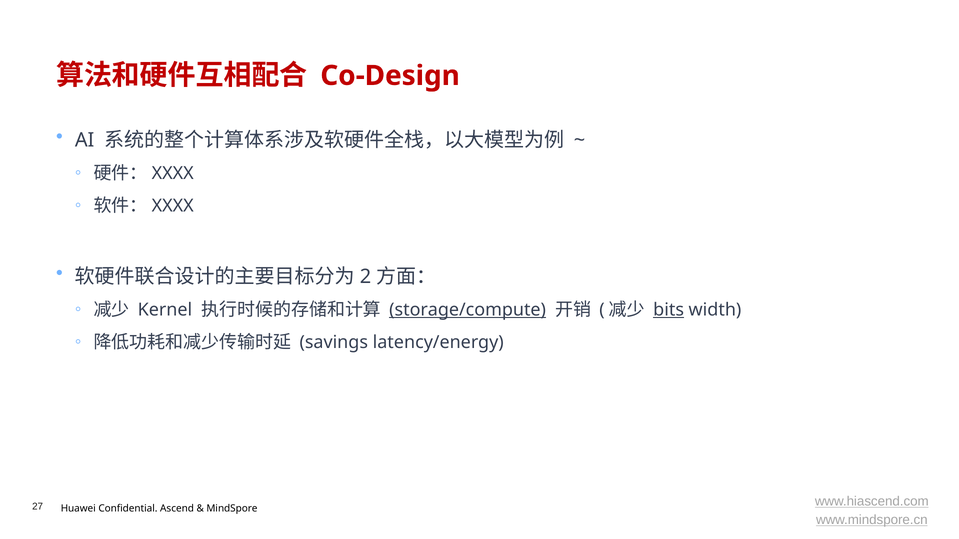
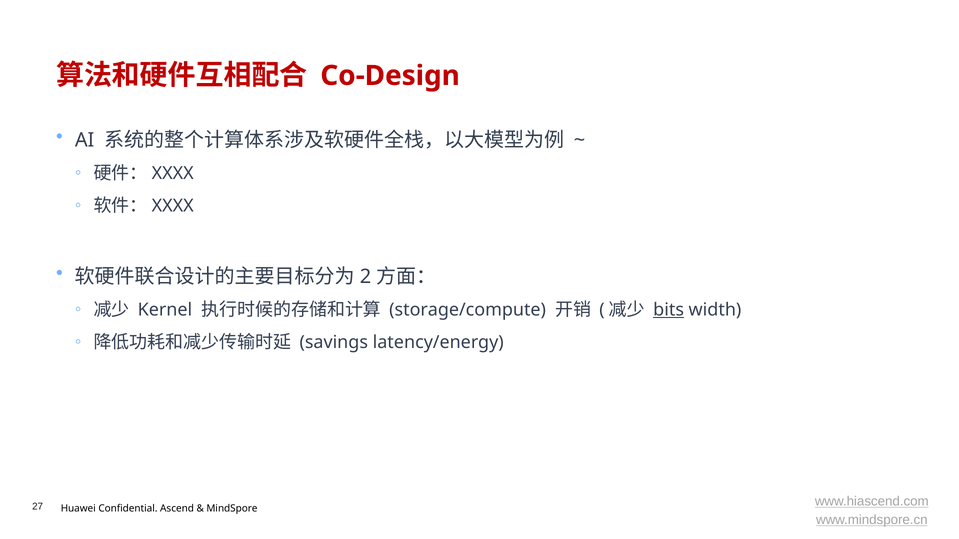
storage/compute underline: present -> none (468, 310)
